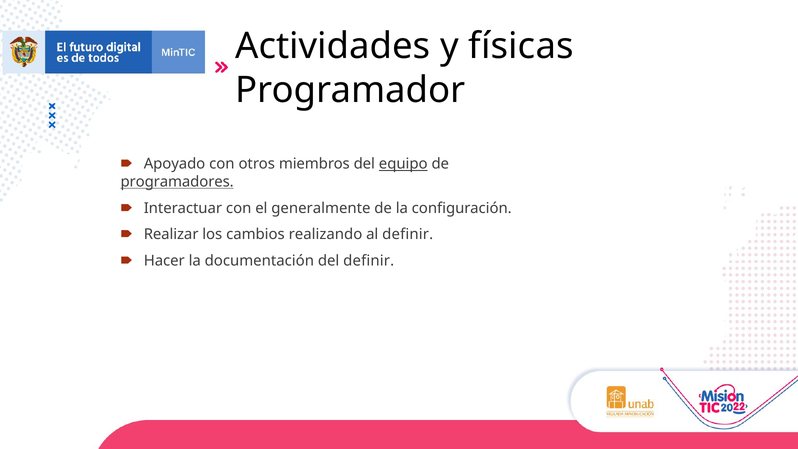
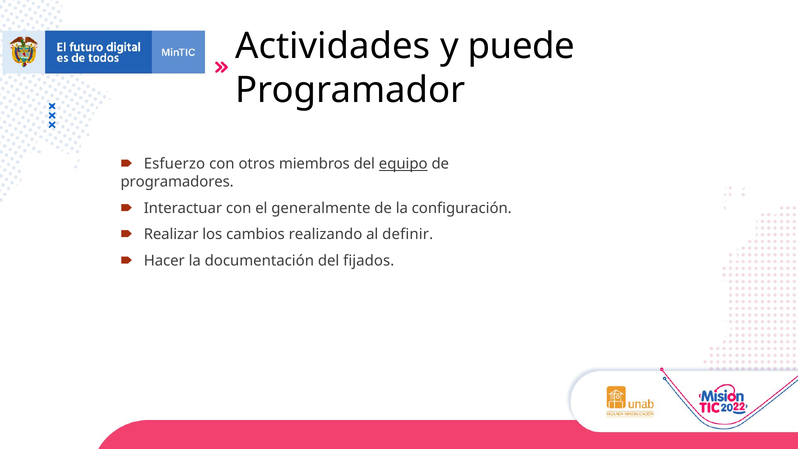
físicas: físicas -> puede (521, 46)
Apoyado: Apoyado -> Esfuerzo (174, 164)
programadores underline: present -> none (177, 182)
del definir: definir -> fijados (369, 261)
